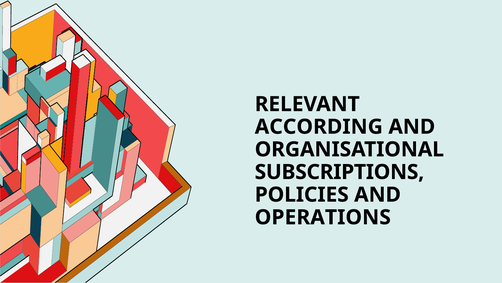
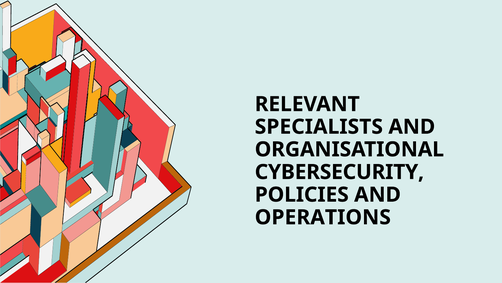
ACCORDING: ACCORDING -> SPECIALISTS (319, 127)
SUBSCRIPTIONS: SUBSCRIPTIONS -> CYBERSECURITY (339, 172)
